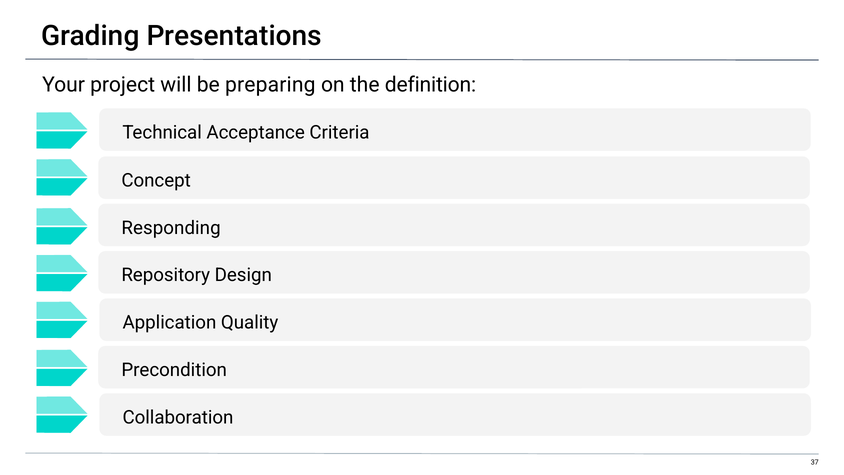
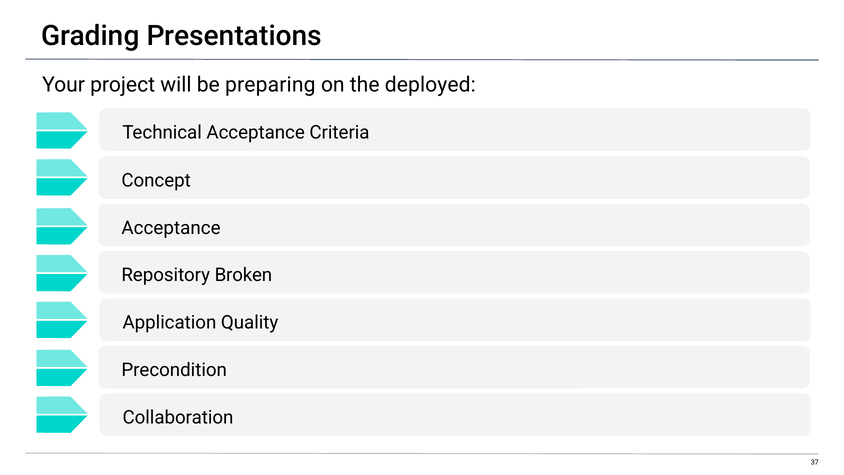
definition: definition -> deployed (430, 85)
Responding: Responding -> Acceptance (171, 228)
Design: Design -> Broken (243, 275)
